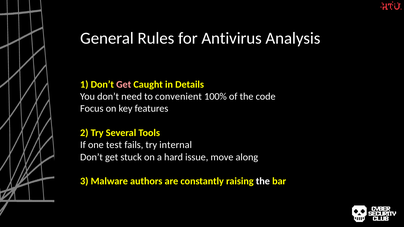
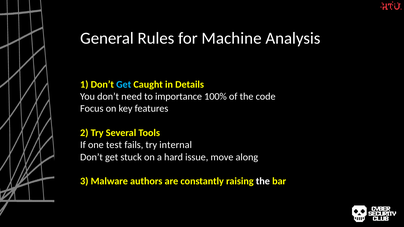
Antivirus: Antivirus -> Machine (231, 38)
Get colour: pink -> light blue (124, 84)
convenient: convenient -> importance (179, 97)
